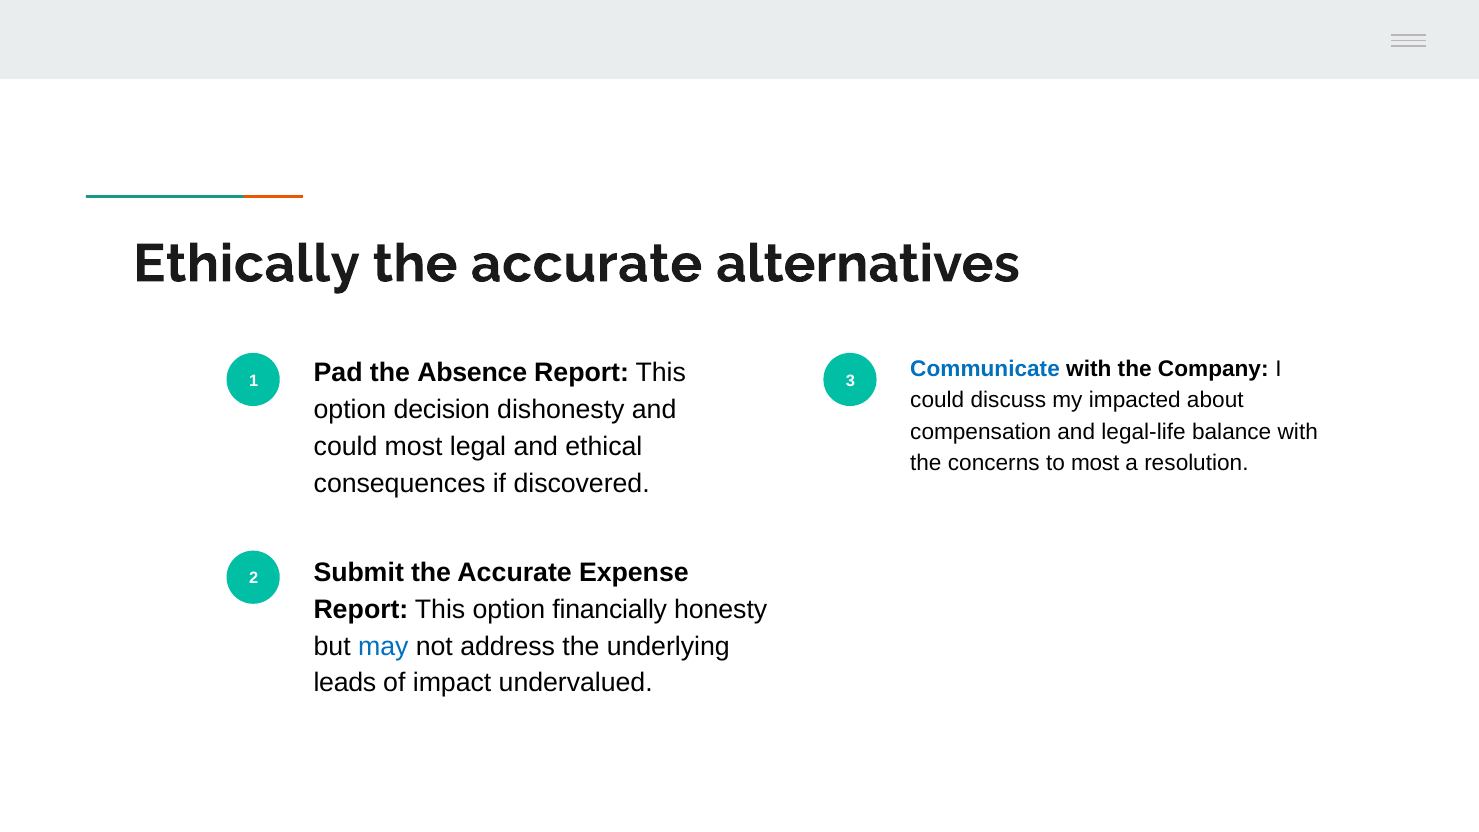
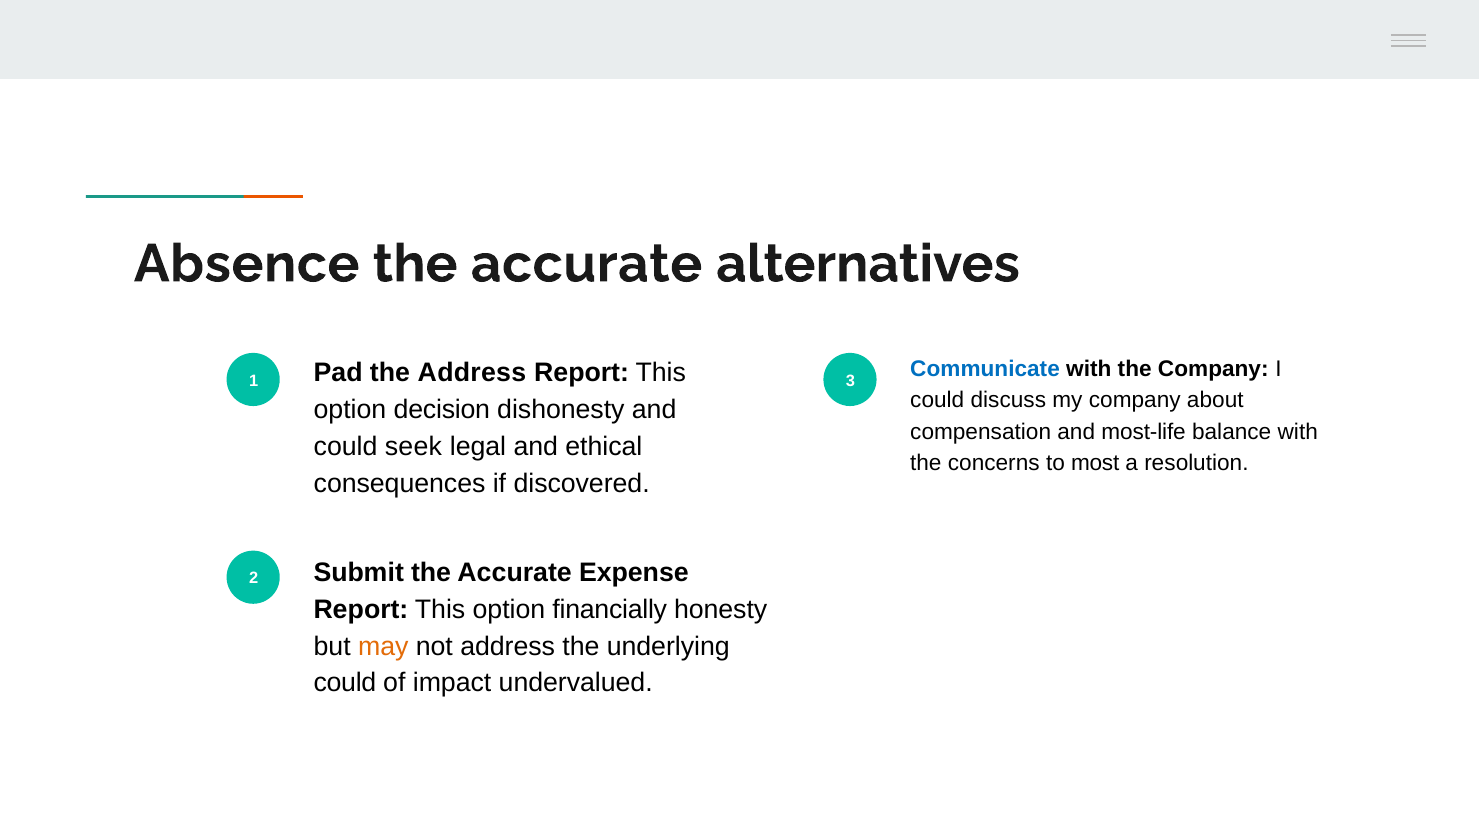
Ethically: Ethically -> Absence (247, 264)
the Absence: Absence -> Address (472, 373)
my impacted: impacted -> company (1135, 400)
legal-life: legal-life -> most-life (1144, 432)
could most: most -> seek (413, 447)
may colour: blue -> orange (383, 646)
leads: leads -> could (345, 683)
